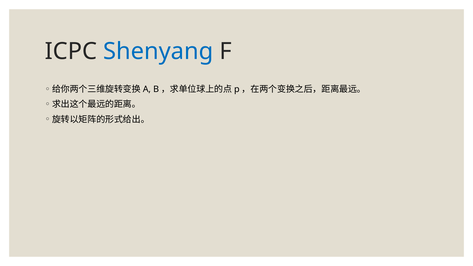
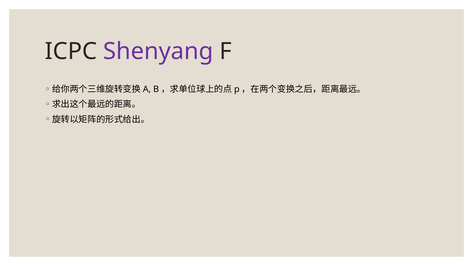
Shenyang colour: blue -> purple (158, 51)
